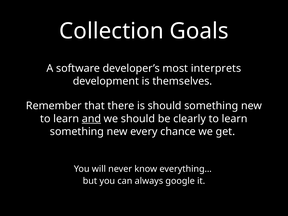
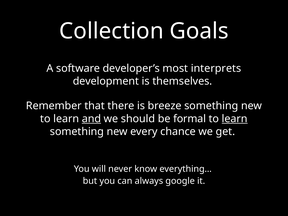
is should: should -> breeze (165, 106)
clearly: clearly -> formal (190, 119)
learn underline: none -> present (235, 119)
